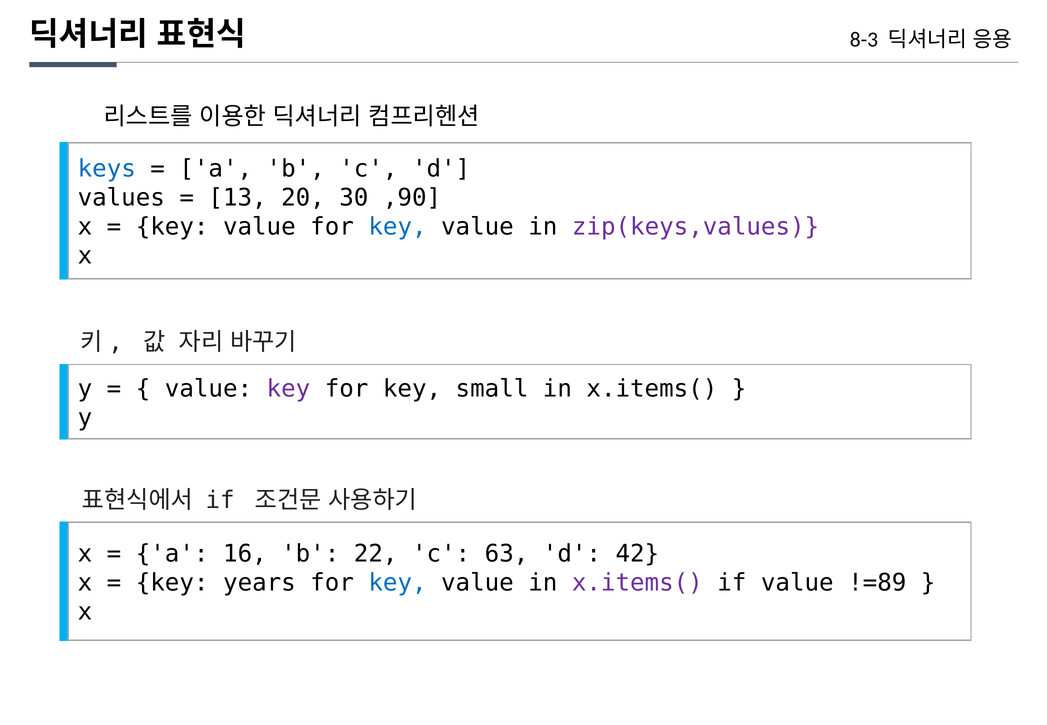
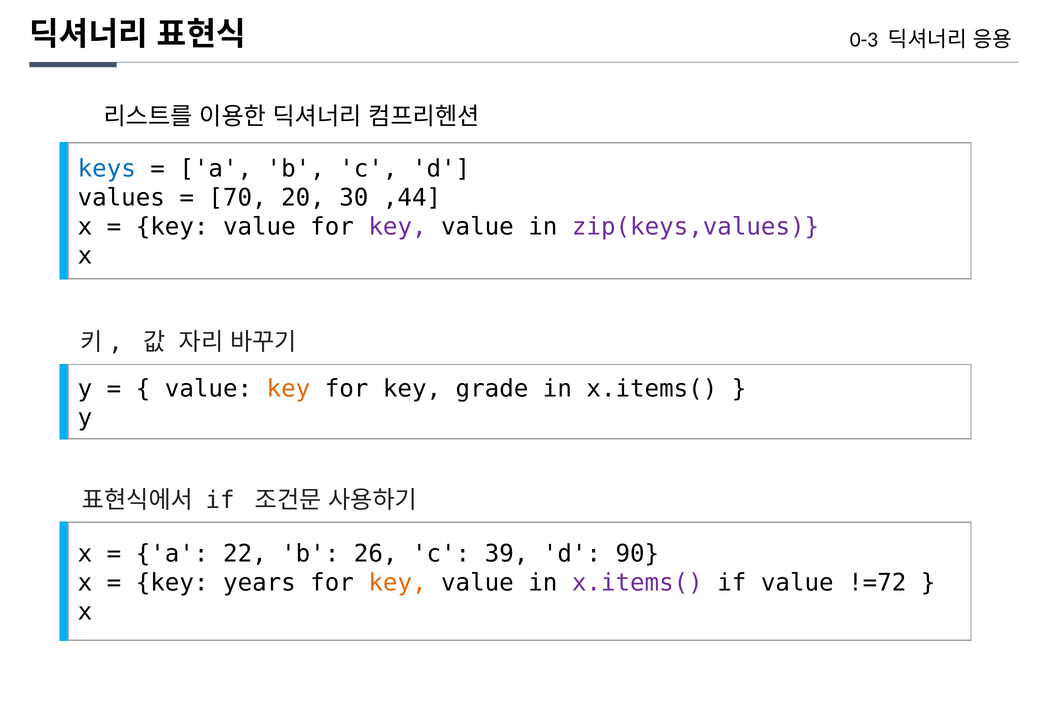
8-3: 8-3 -> 0-3 (864, 40)
13: 13 -> 70 (238, 198)
,90: ,90 -> ,44 (412, 198)
key colour: blue -> purple (398, 227)
key colour: purple -> orange (288, 389)
small: small -> grade (492, 389)
16: 16 -> 22 (245, 554)
22: 22 -> 26 (376, 554)
63: 63 -> 39 (507, 554)
42: 42 -> 90 (637, 554)
key colour: blue -> orange (398, 583)
!=89: !=89 -> !=72 (877, 583)
